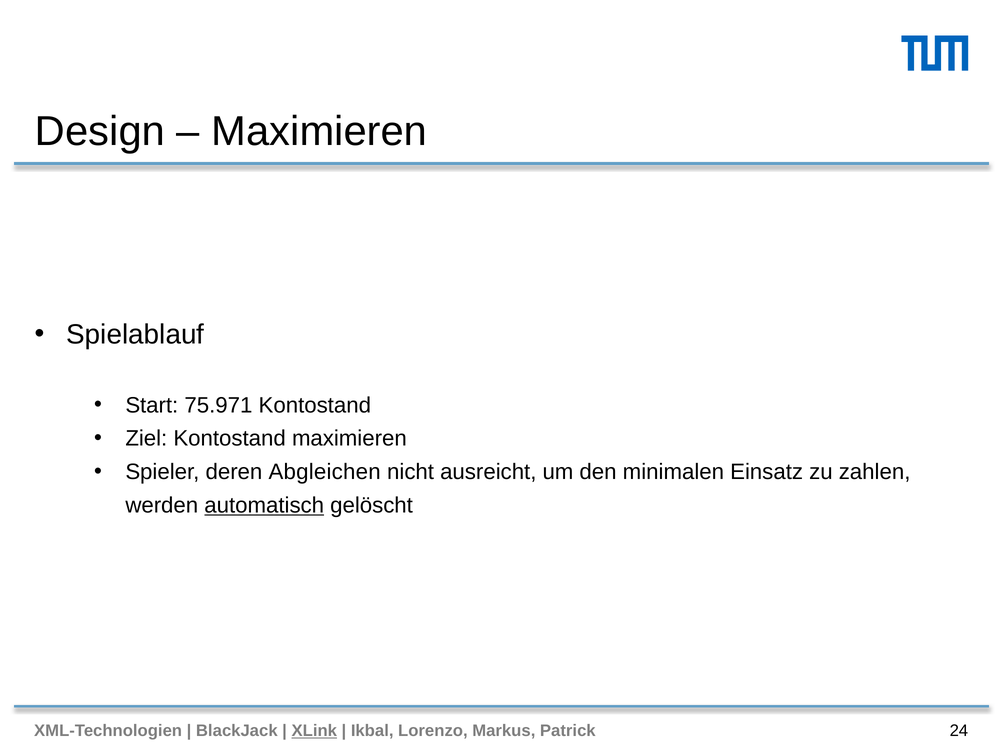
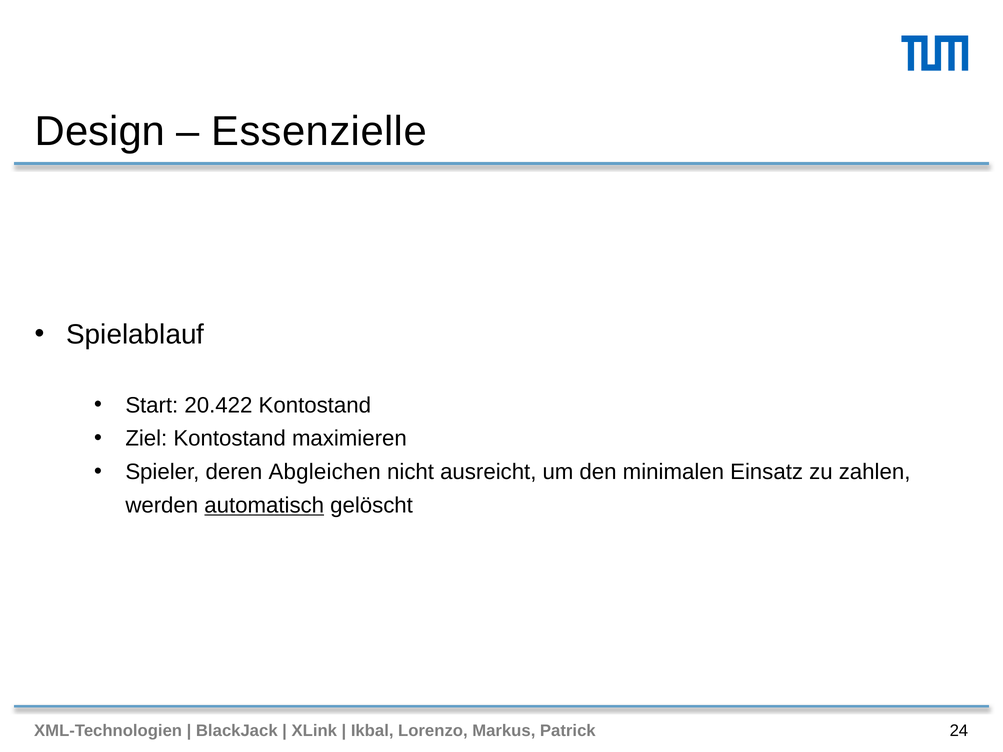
Maximieren: Maximieren -> Essenzielle (319, 131)
75.971: 75.971 -> 20.422 (218, 405)
XLink underline: present -> none (314, 731)
